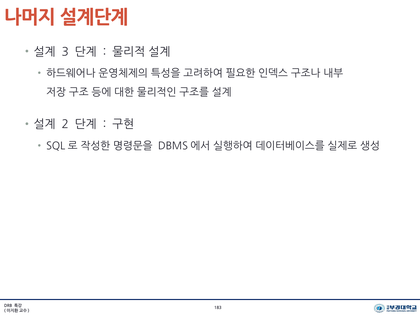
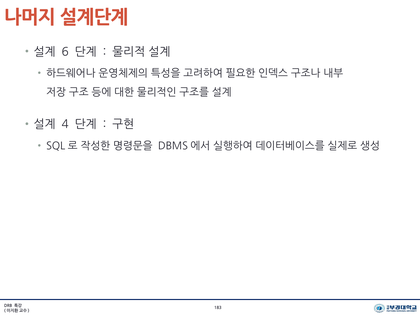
3: 3 -> 6 (65, 52)
2: 2 -> 4 (65, 124)
